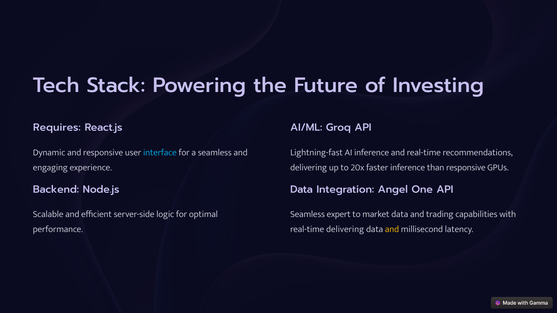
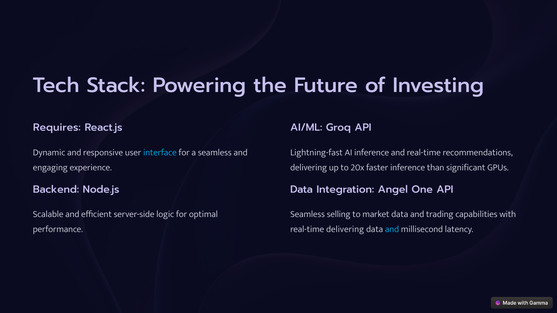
than responsive: responsive -> significant (466, 168)
expert: expert -> selling (339, 215)
and colour: yellow -> light blue (392, 230)
